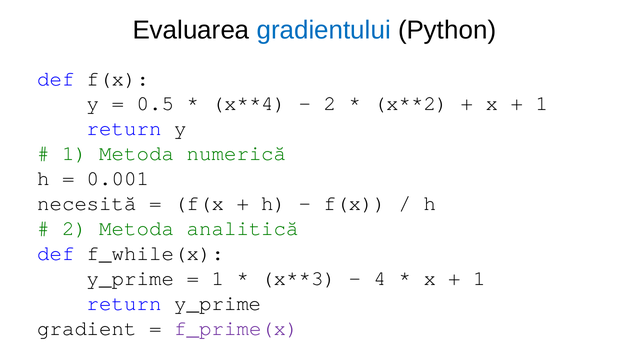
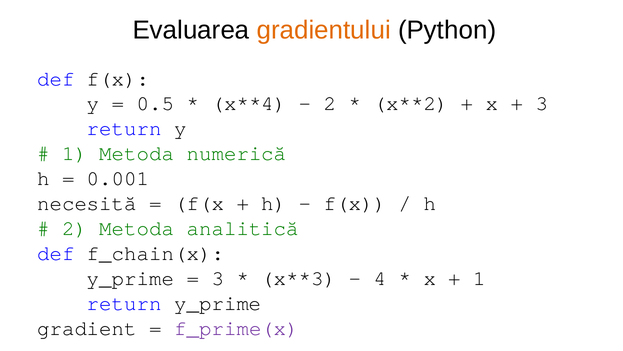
gradientului colour: blue -> orange (324, 30)
1: 1 -> 3 (542, 103)
f_while(x: f_while(x -> f_chain(x (156, 253)
1: 1 -> 3 (218, 278)
